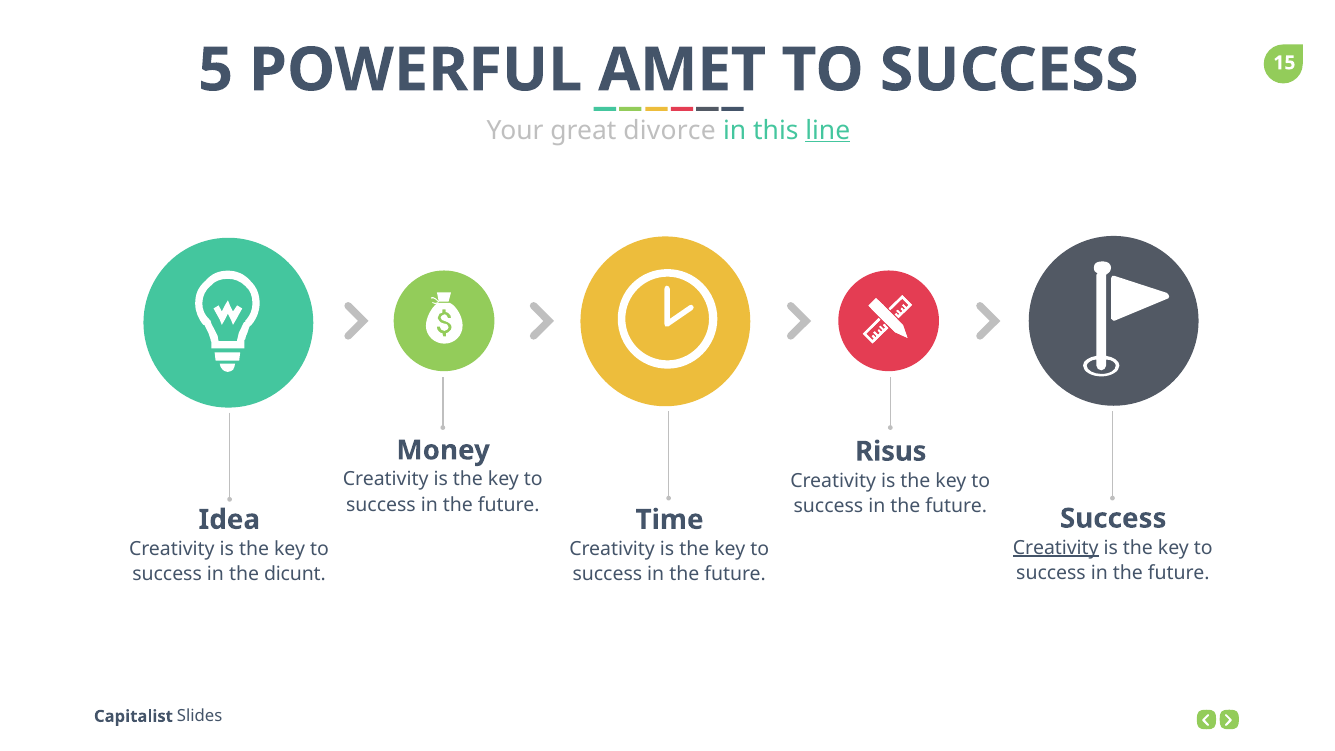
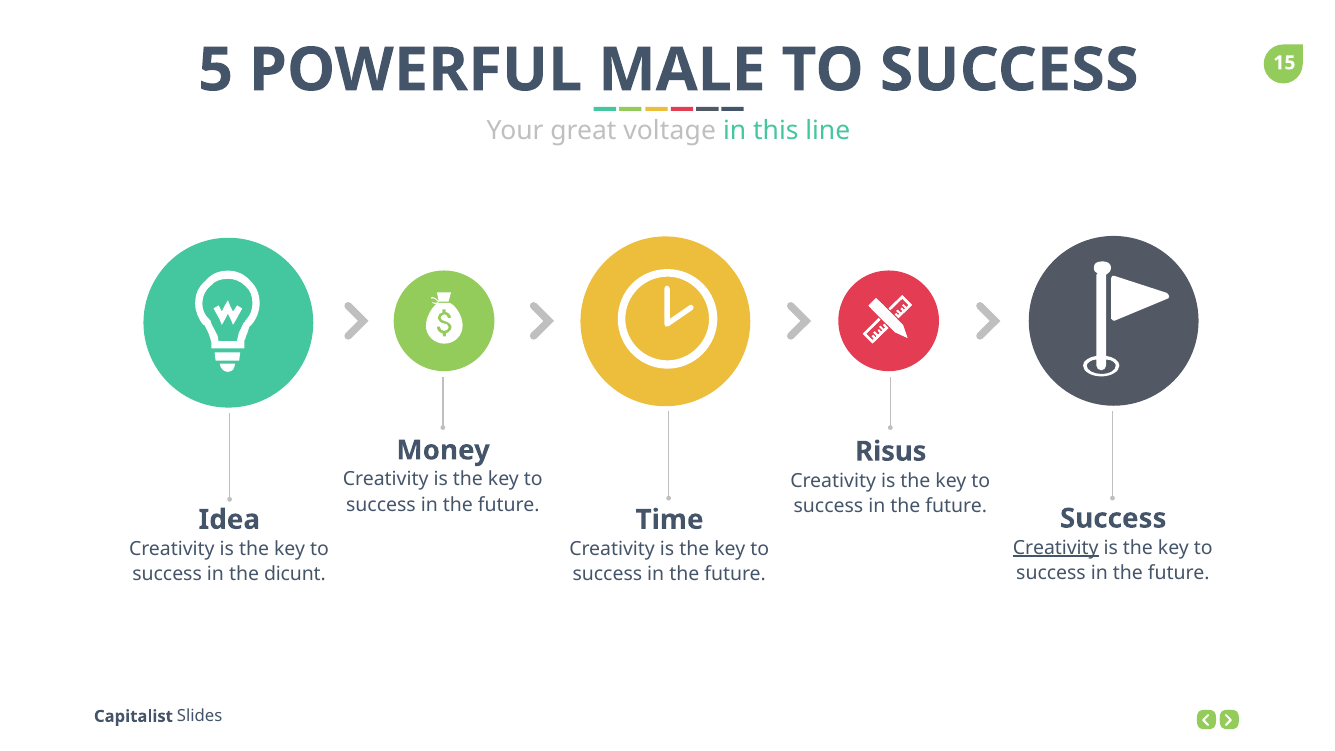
AMET: AMET -> MALE (682, 70)
divorce: divorce -> voltage (670, 130)
line underline: present -> none (828, 130)
